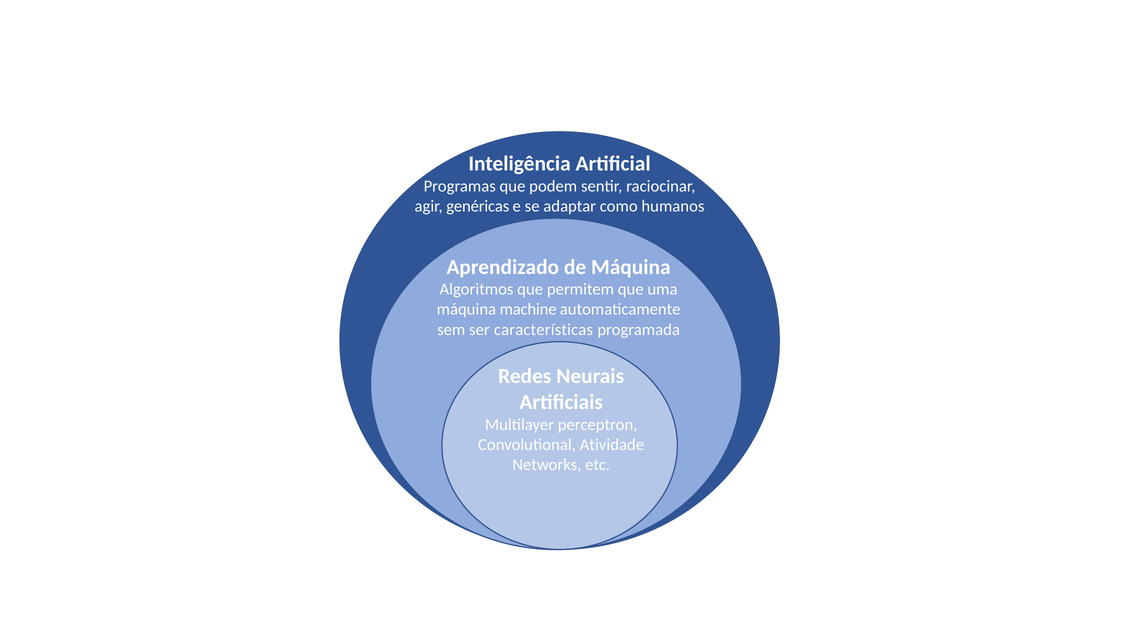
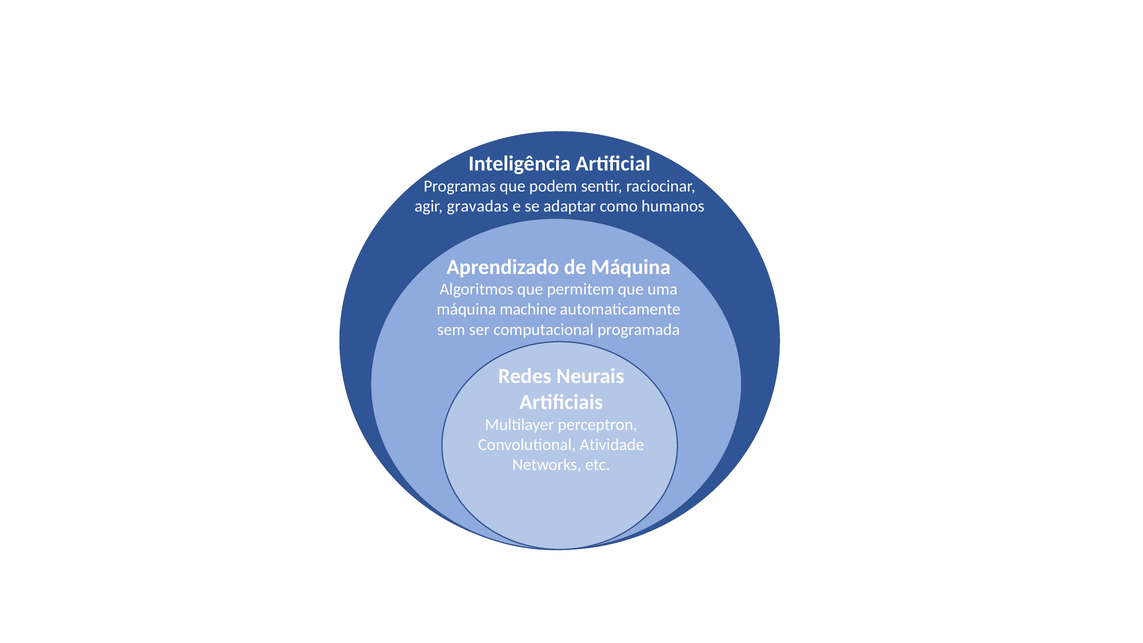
genéricas: genéricas -> gravadas (478, 206)
características: características -> computacional (544, 329)
